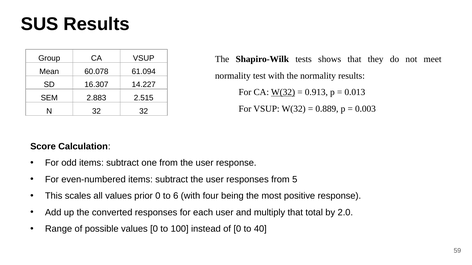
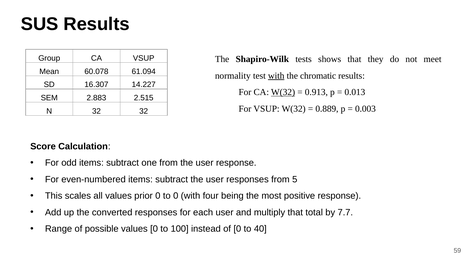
with underline: none -> present (276, 76)
the normality: normality -> chromatic (318, 76)
to 6: 6 -> 0 (176, 196)
2.0: 2.0 -> 7.7 (345, 213)
